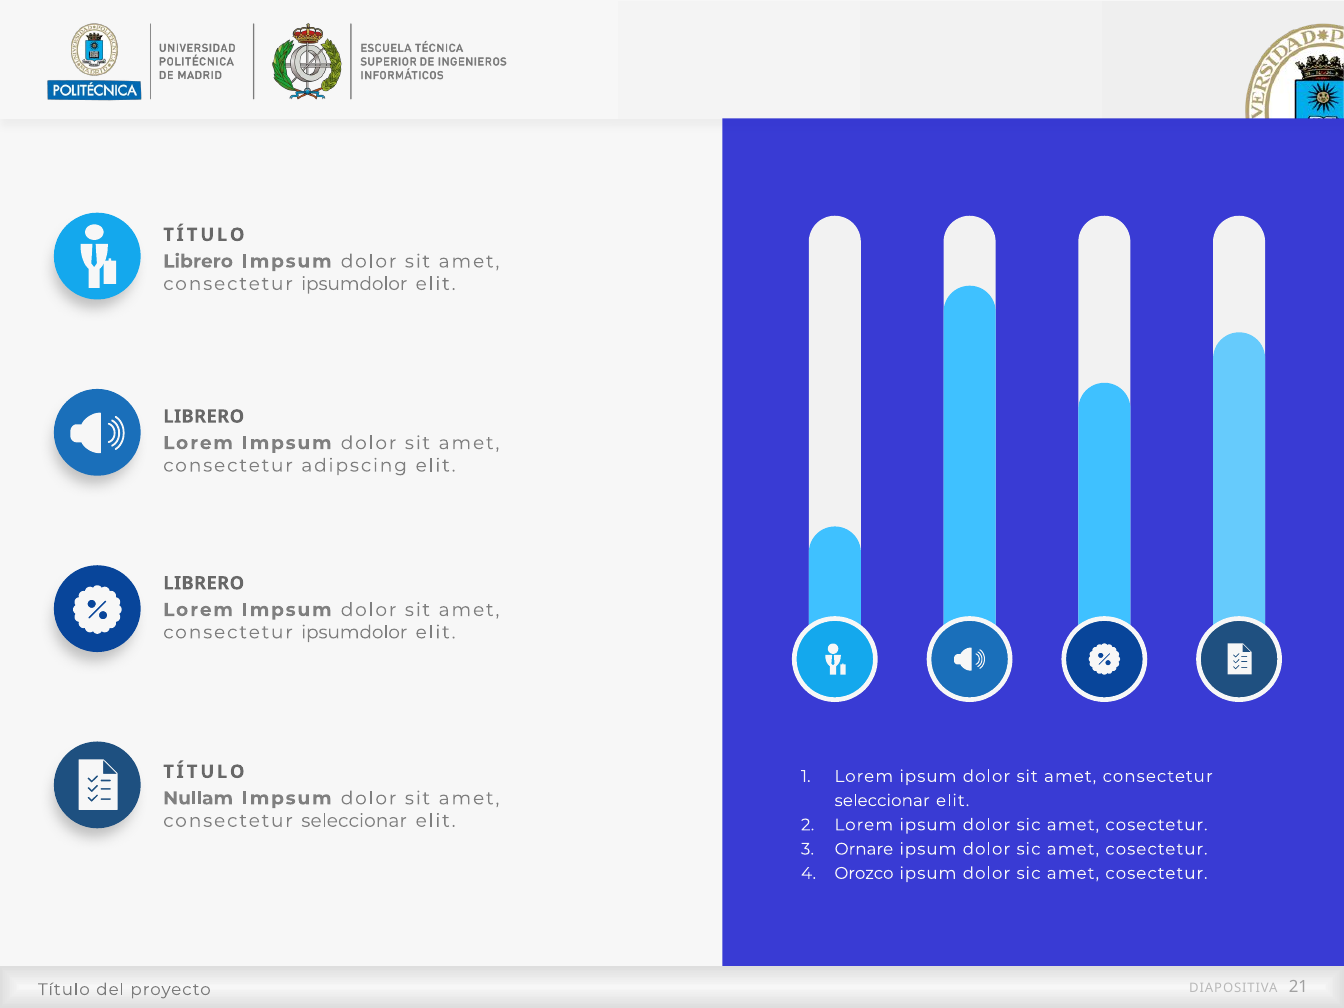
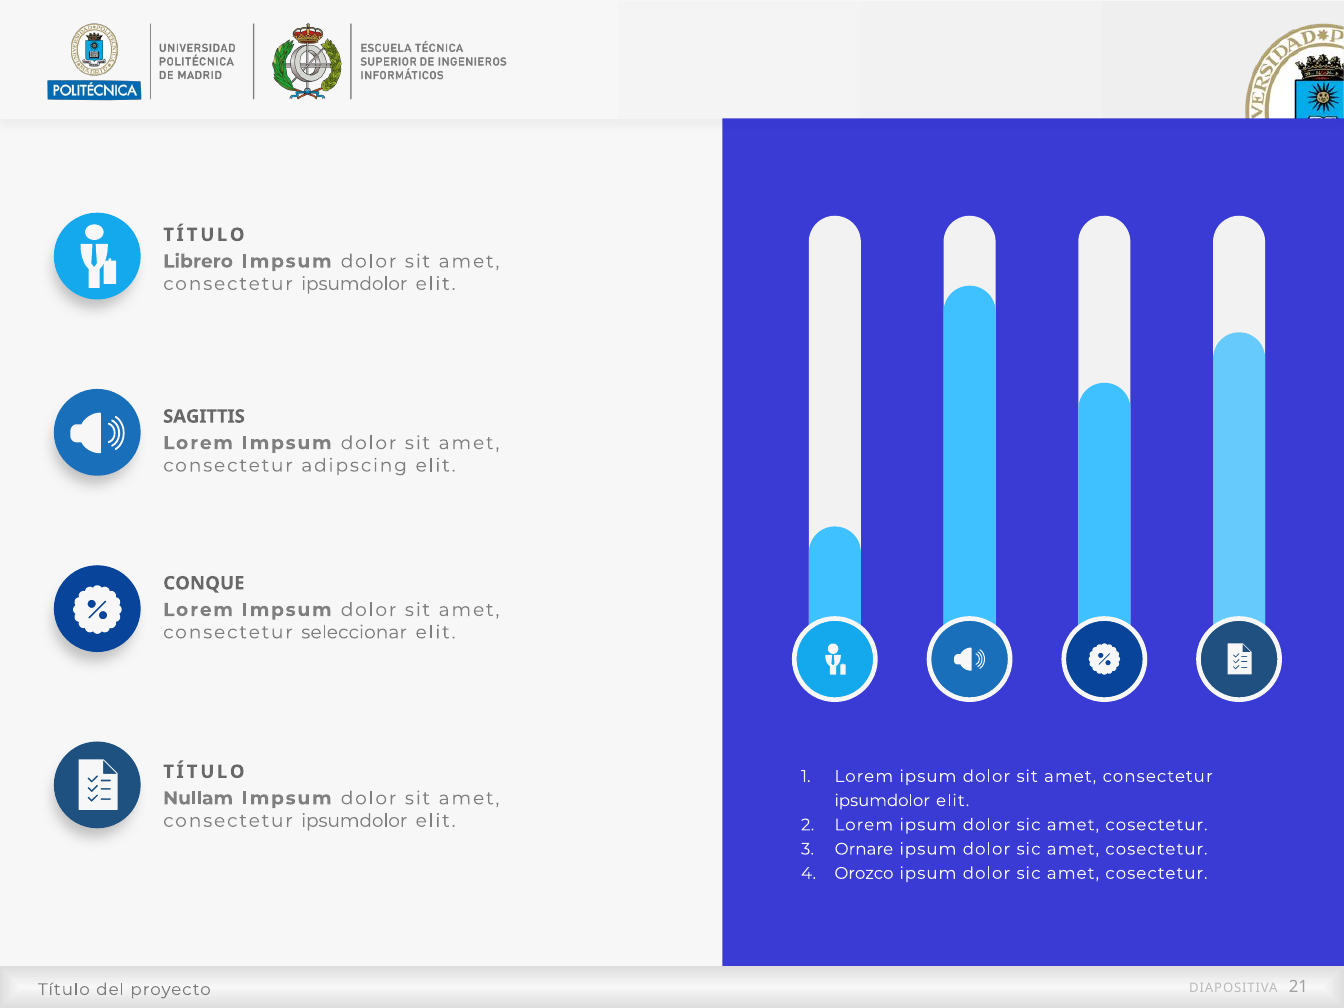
LIBRERO: LIBRERO -> SAGITTIS (204, 417)
LIBRERO: LIBRERO -> CONQUE (204, 583)
ipsumdolor: ipsumdolor -> seleccionar (354, 632)
seleccionar: seleccionar -> ipsumdolor (882, 801)
seleccionar: seleccionar -> ipsumdolor (354, 821)
